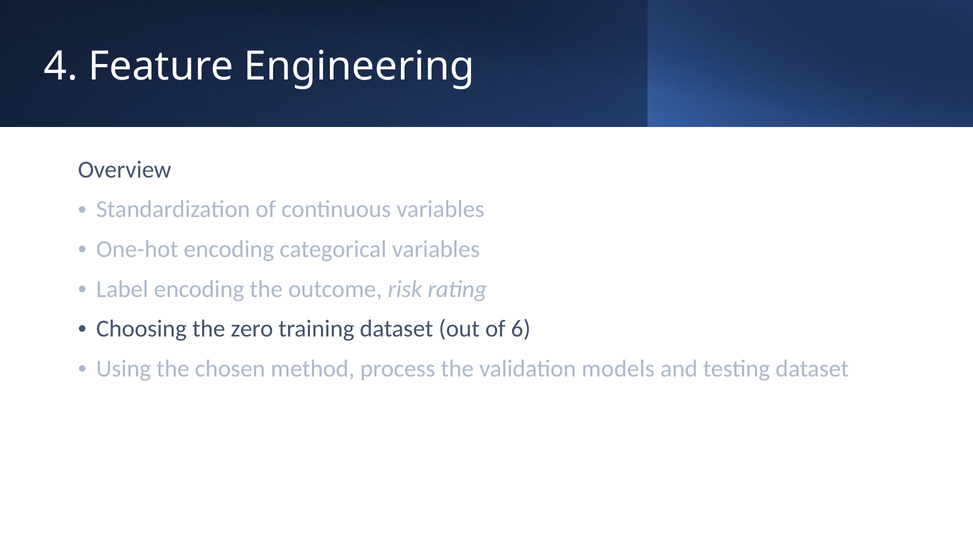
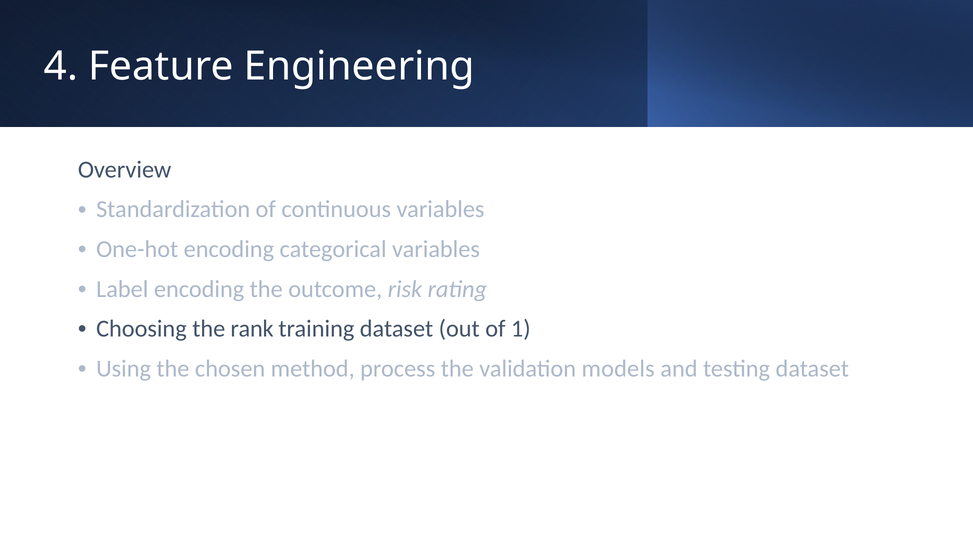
zero: zero -> rank (252, 329)
6: 6 -> 1 (521, 329)
